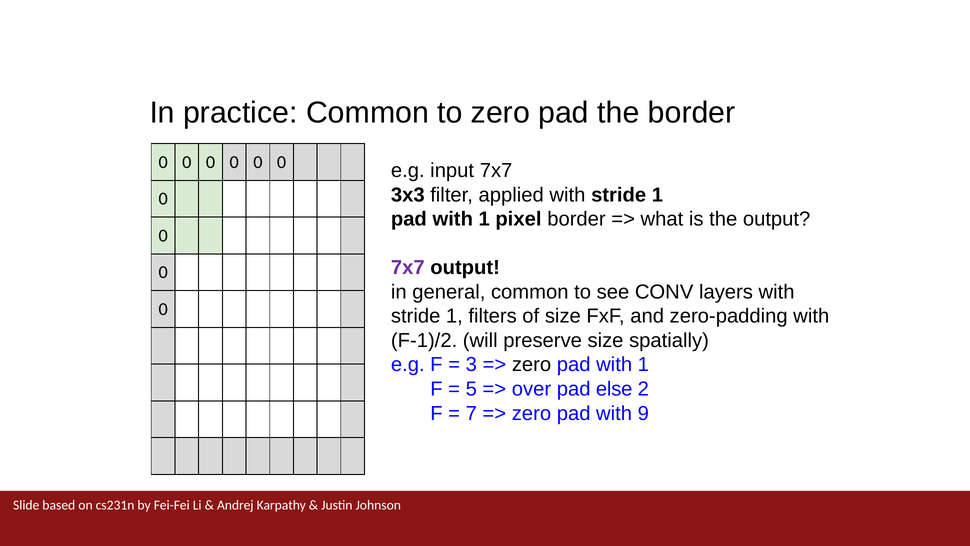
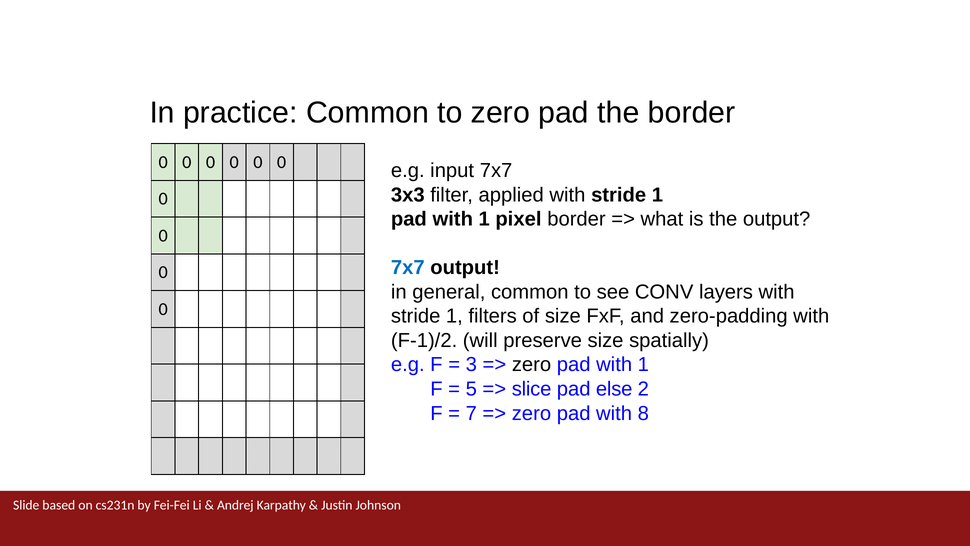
7x7 colour: purple -> blue (408, 267)
over: over -> slice (532, 389)
9: 9 -> 8 (643, 413)
